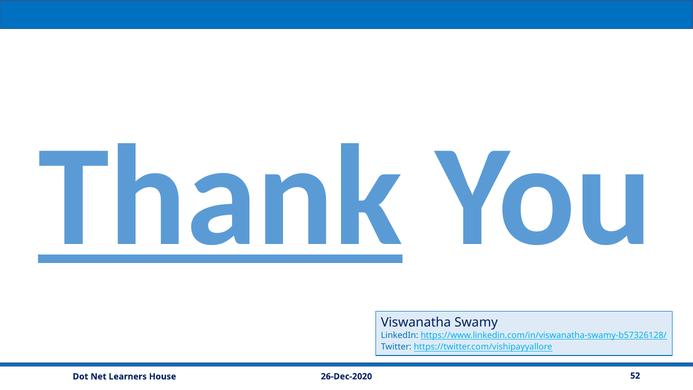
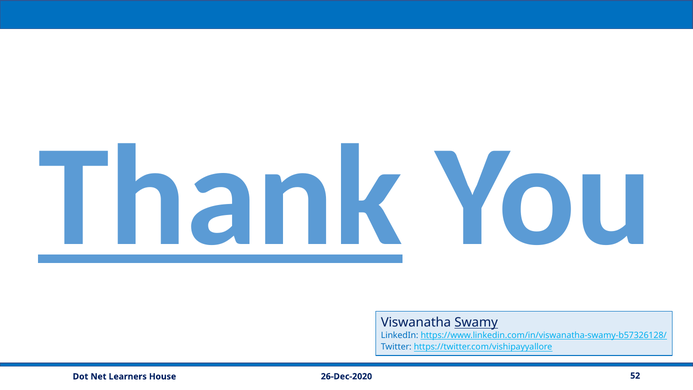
Swamy underline: none -> present (476, 322)
